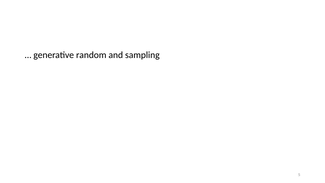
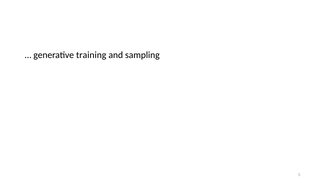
random: random -> training (91, 55)
